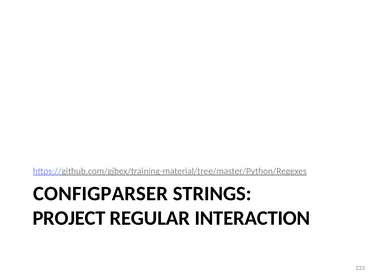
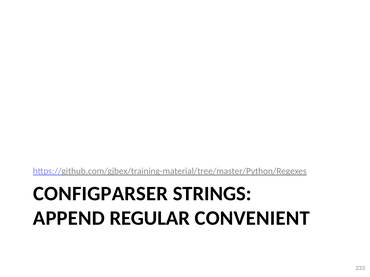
PROJECT: PROJECT -> APPEND (69, 219)
INTERACTION: INTERACTION -> CONVENIENT (252, 219)
